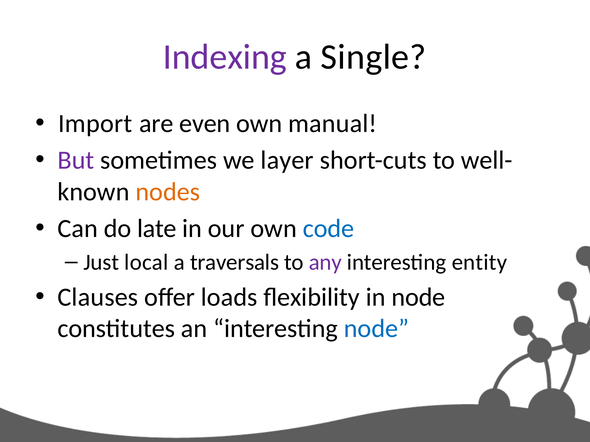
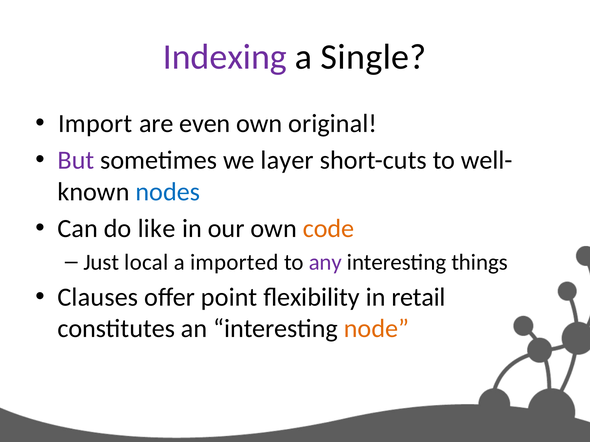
manual: manual -> original (333, 124)
nodes colour: orange -> blue (168, 192)
late: late -> like (157, 229)
code colour: blue -> orange (329, 229)
traversals: traversals -> imported (234, 263)
entity: entity -> things (480, 263)
loads: loads -> point (229, 298)
in node: node -> retail (418, 298)
node colour: blue -> orange (376, 329)
